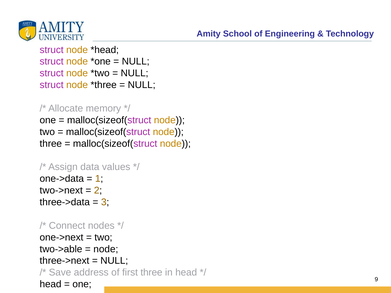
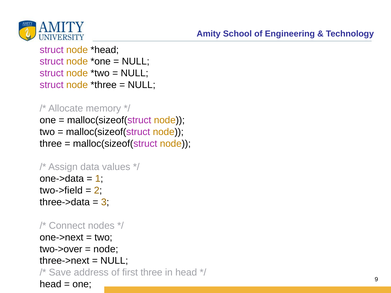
two->next: two->next -> two->field (61, 191)
two->able: two->able -> two->over (61, 249)
